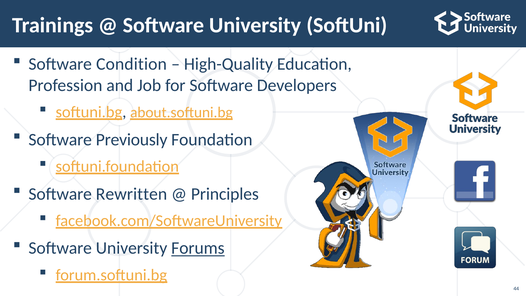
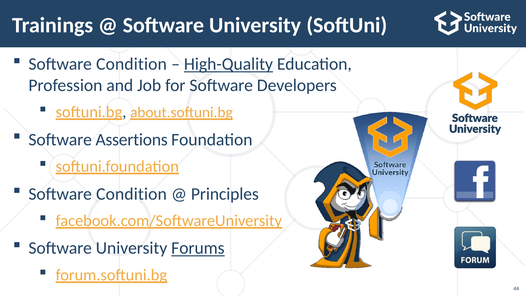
High-Quality underline: none -> present (228, 64)
Previously: Previously -> Assertions (132, 140)
Rewritten: Rewritten -> Condition (131, 194)
